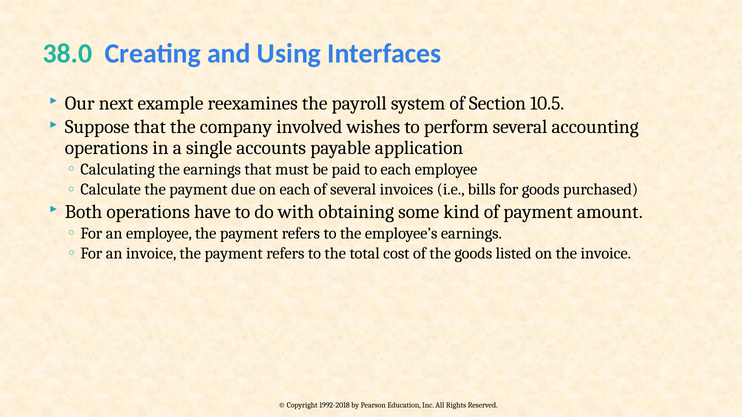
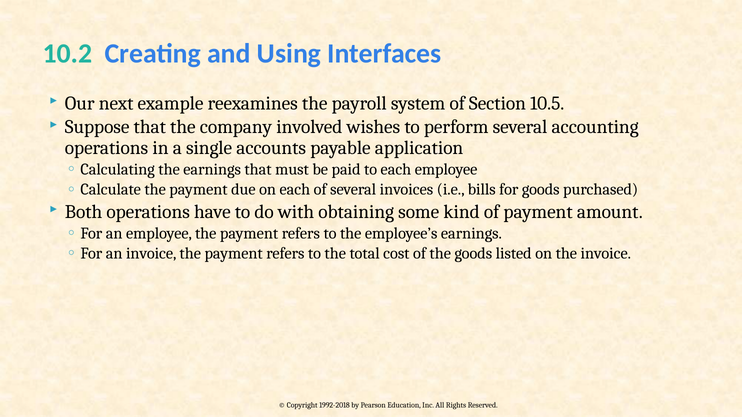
38.0: 38.0 -> 10.2 (67, 53)
